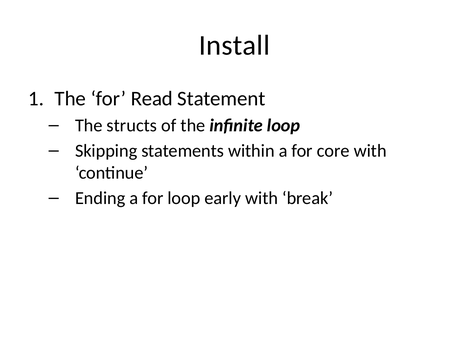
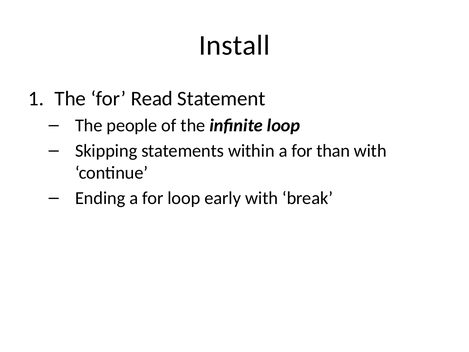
structs: structs -> people (132, 125)
core: core -> than (333, 151)
